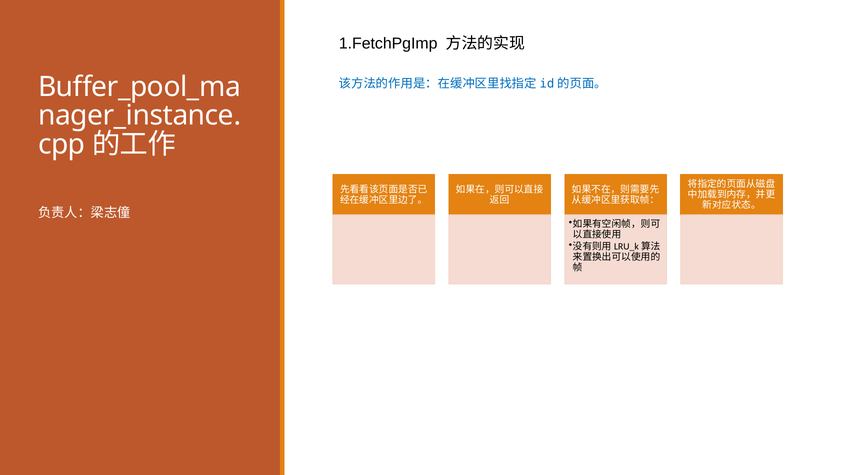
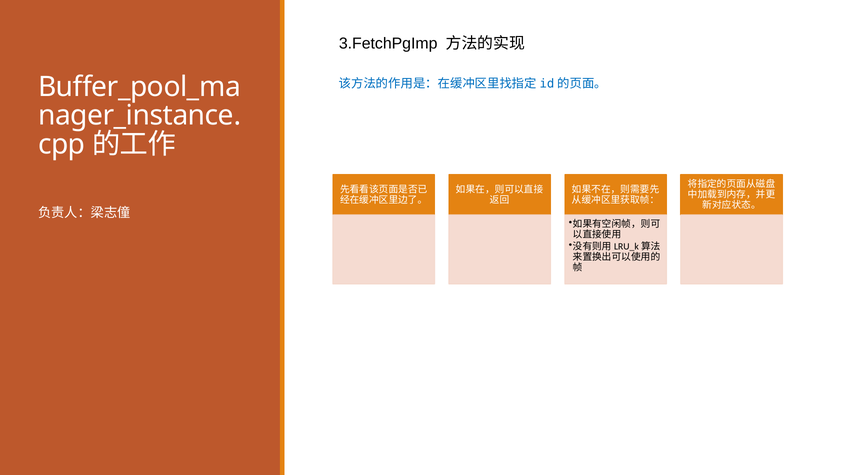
1.FetchPgImp: 1.FetchPgImp -> 3.FetchPgImp (388, 43)
